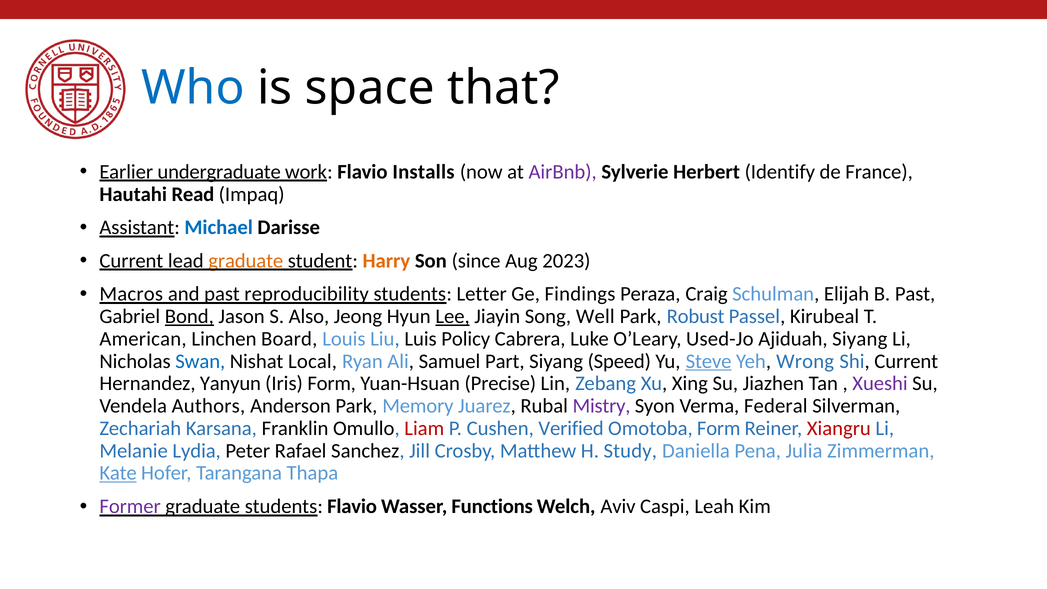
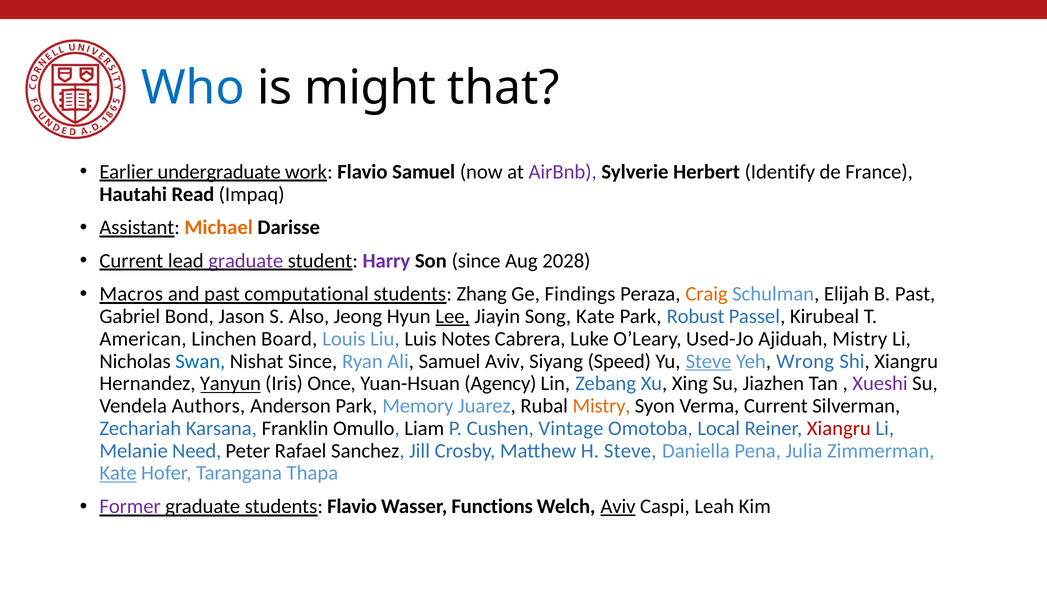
space: space -> might (370, 88)
Flavio Installs: Installs -> Samuel (424, 172)
Michael colour: blue -> orange (219, 227)
graduate colour: orange -> purple (246, 261)
Harry colour: orange -> purple (386, 261)
2023: 2023 -> 2028 (566, 261)
reproducibility: reproducibility -> computational (307, 294)
Letter: Letter -> Zhang (482, 294)
Craig colour: black -> orange (707, 294)
Bond underline: present -> none (189, 316)
Song Well: Well -> Kate (595, 316)
Policy: Policy -> Notes (466, 339)
Ajiduah Siyang: Siyang -> Mistry (860, 339)
Nishat Local: Local -> Since (313, 361)
Samuel Part: Part -> Aviv (505, 361)
Shi Current: Current -> Xiangru (906, 361)
Yanyun underline: none -> present (230, 384)
Iris Form: Form -> Once (332, 384)
Precise: Precise -> Agency (500, 384)
Mistry colour: purple -> orange (602, 406)
Verma Federal: Federal -> Current (776, 406)
Liam colour: red -> black (424, 428)
Verified: Verified -> Vintage (571, 428)
Omotoba Form: Form -> Local (719, 428)
Lydia: Lydia -> Need (197, 451)
H Study: Study -> Steve (630, 451)
Aviv underline: none -> present (618, 506)
